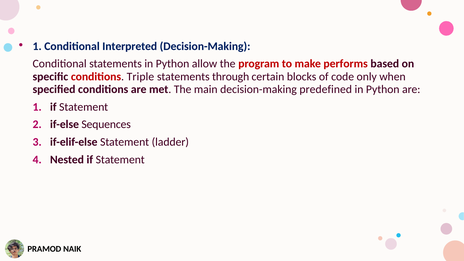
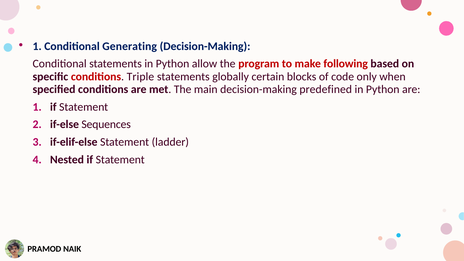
Interpreted: Interpreted -> Generating (130, 46)
performs: performs -> following (346, 64)
through: through -> globally (231, 77)
